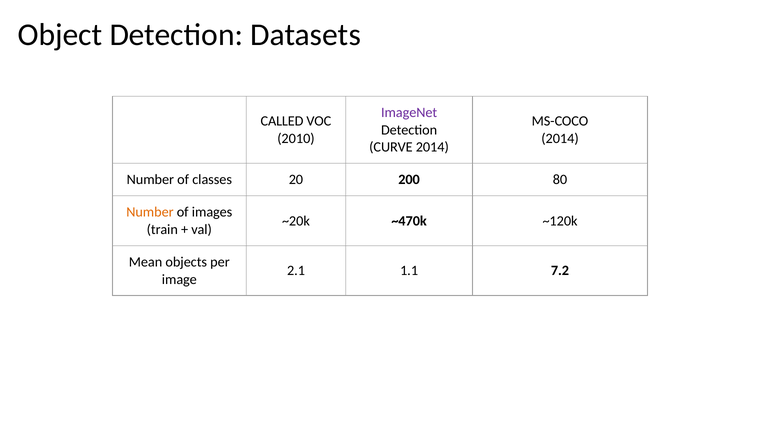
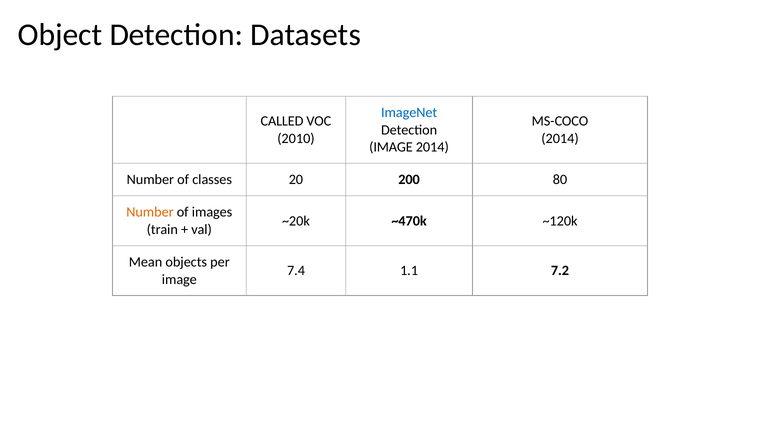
ImageNet colour: purple -> blue (409, 113)
CURVE: CURVE -> IMAGE (391, 147)
2.1: 2.1 -> 7.4 (296, 271)
